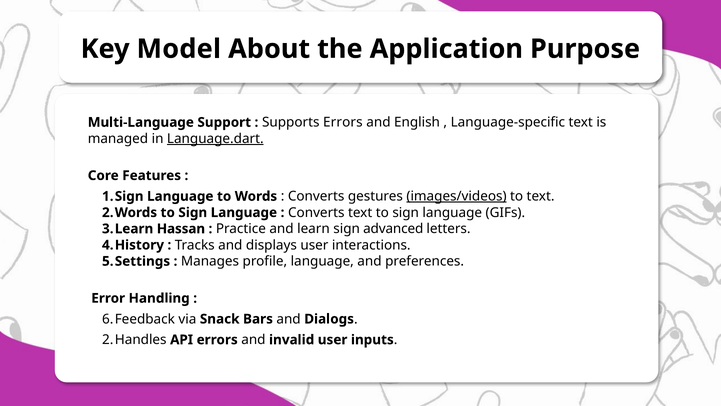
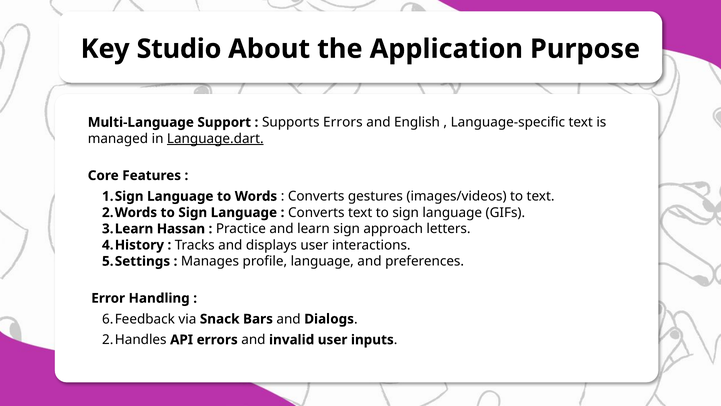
Model: Model -> Studio (179, 49)
images/videos underline: present -> none (457, 196)
advanced: advanced -> approach (393, 229)
